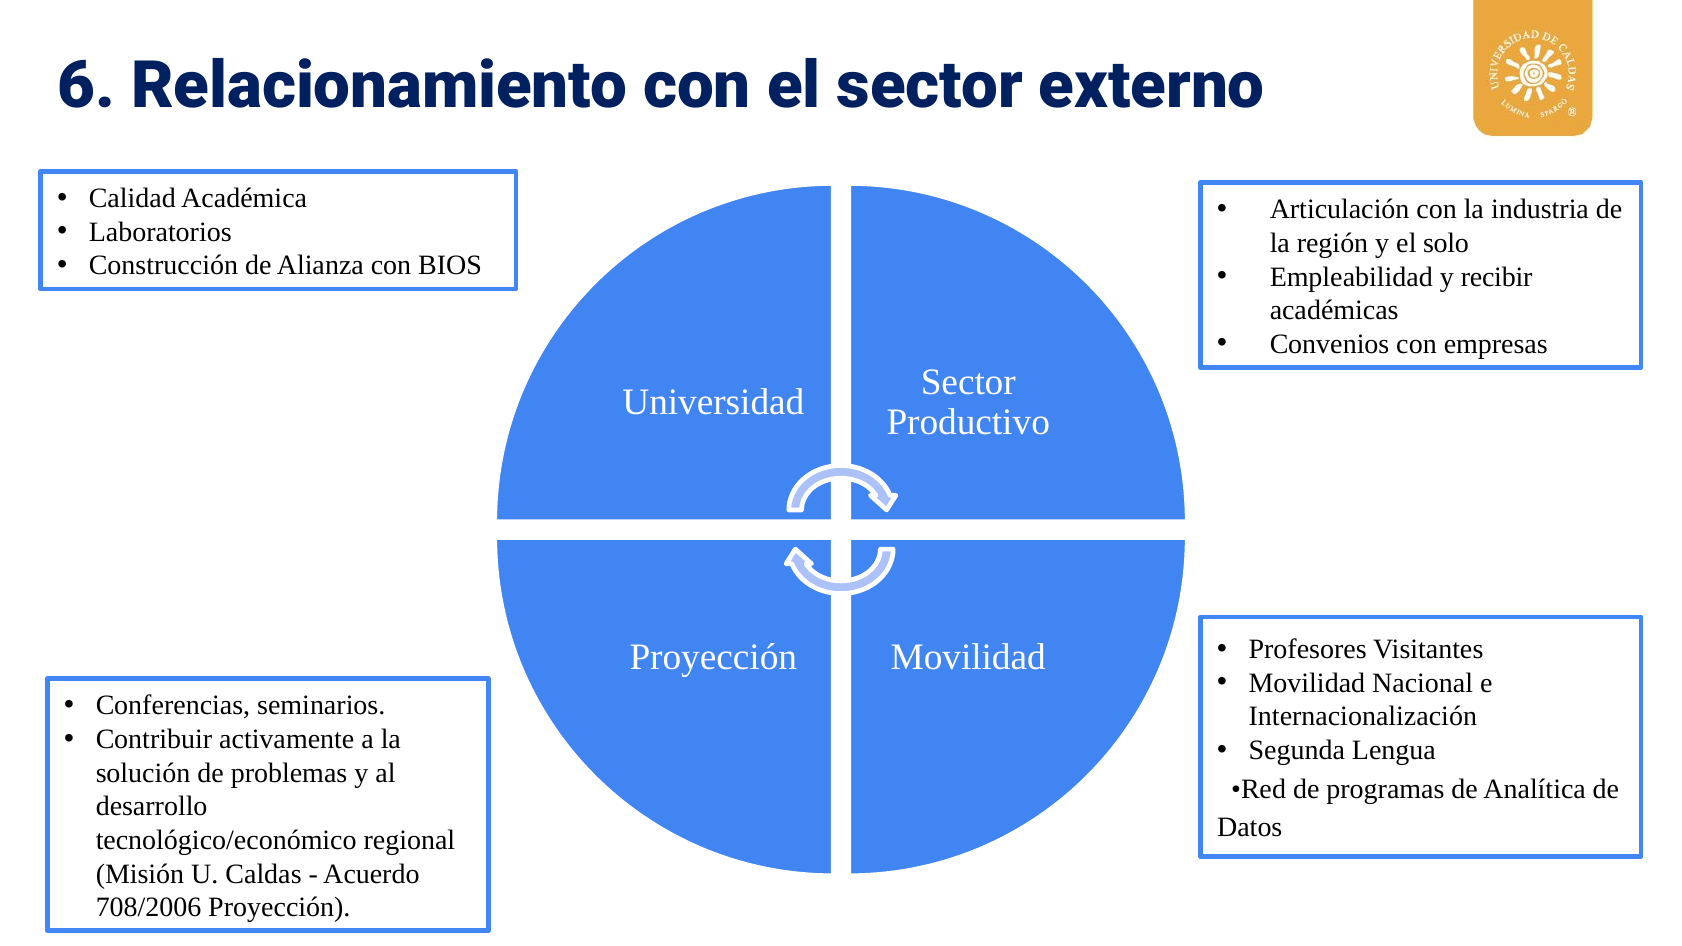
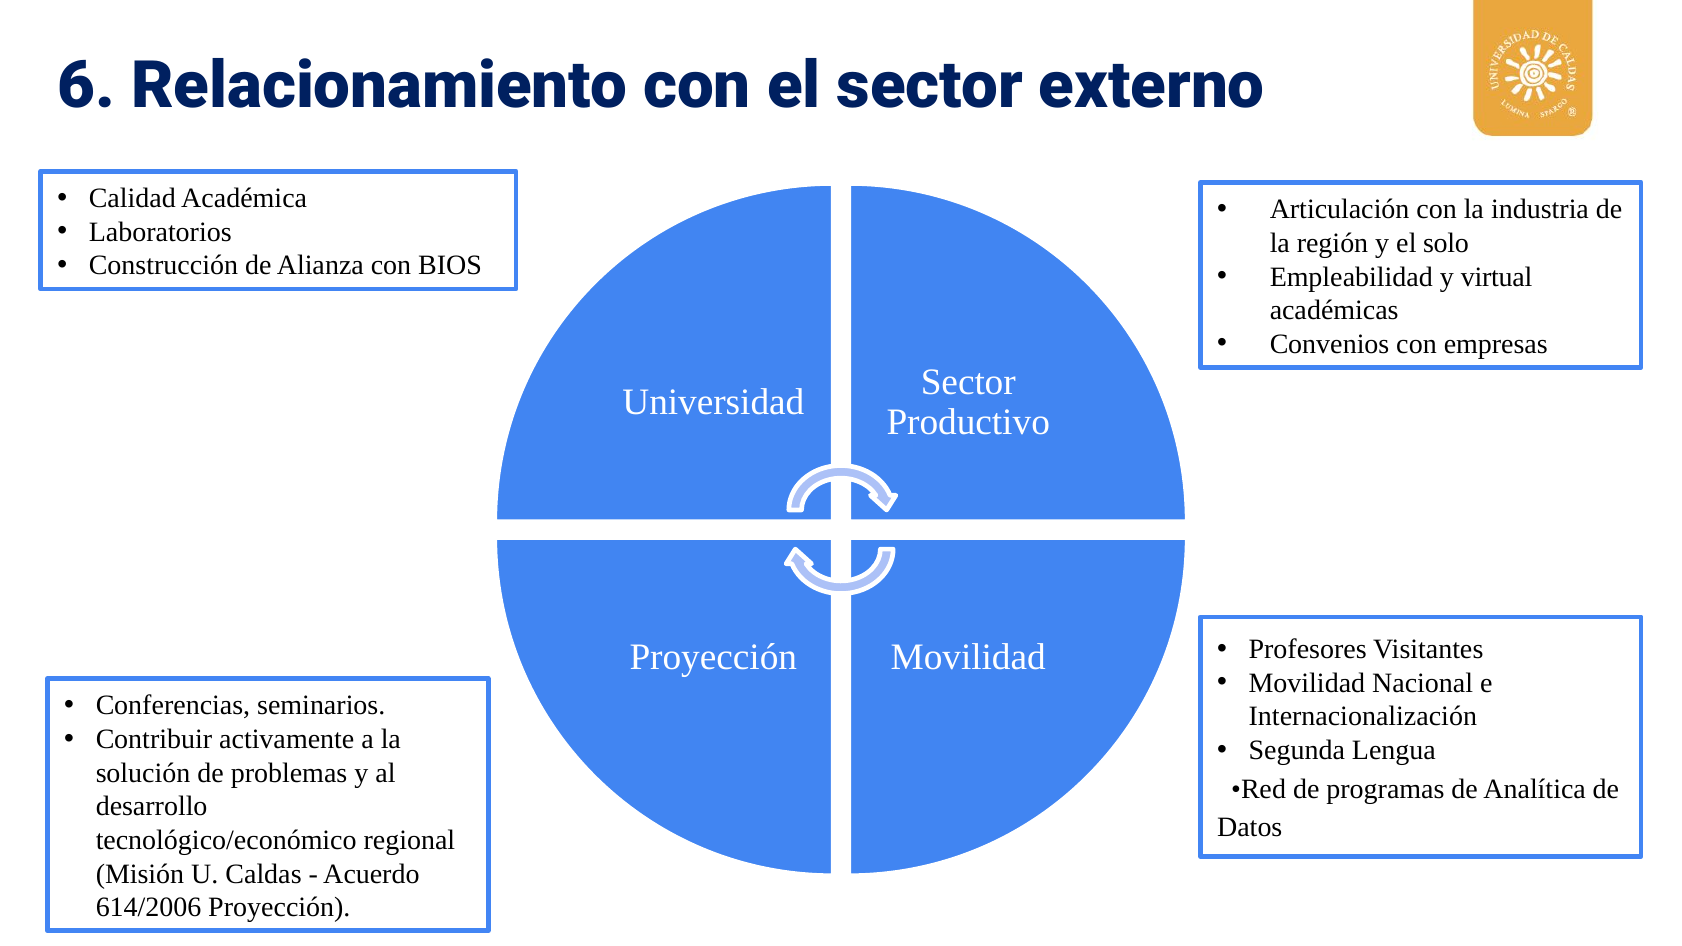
recibir: recibir -> virtual (1497, 277)
708/2006: 708/2006 -> 614/2006 (149, 908)
